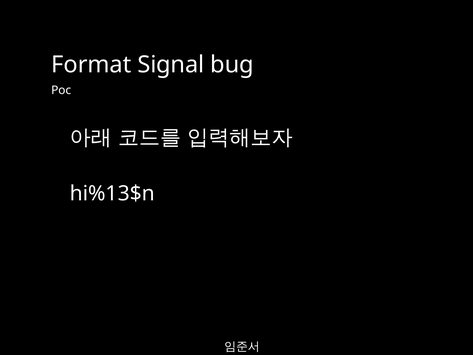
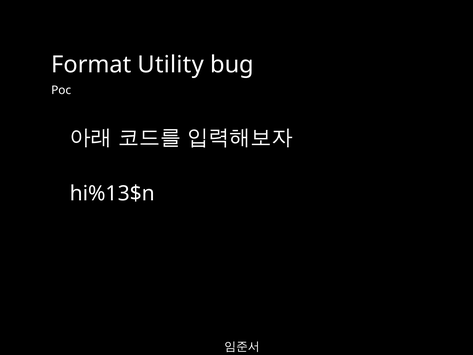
Signal: Signal -> Utility (171, 65)
